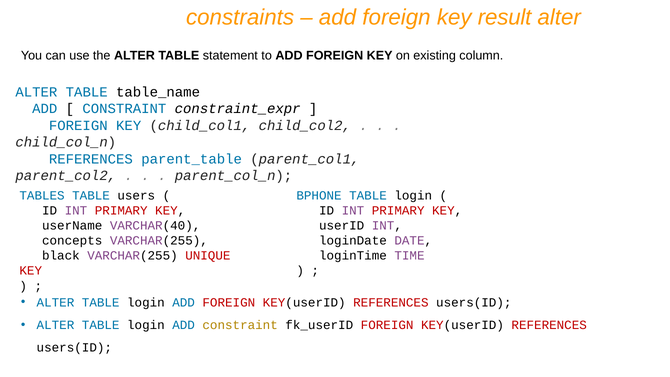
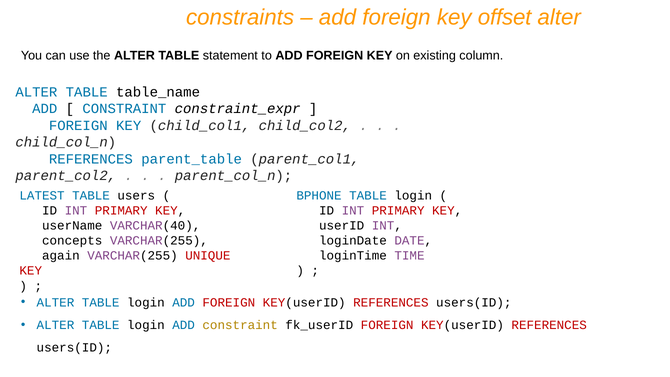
result: result -> offset (505, 17)
TABLES: TABLES -> LATEST (42, 195)
black: black -> again (61, 256)
